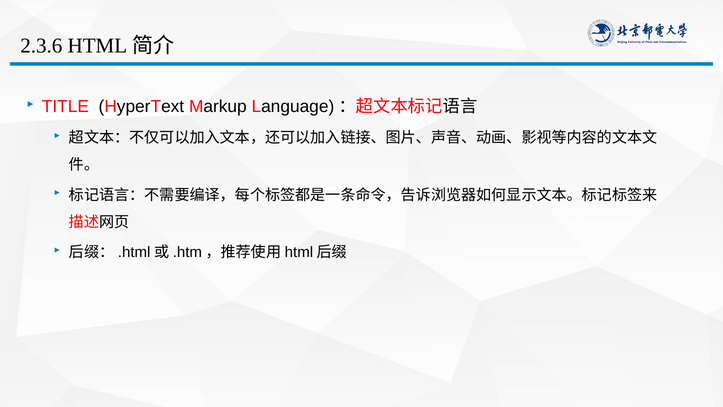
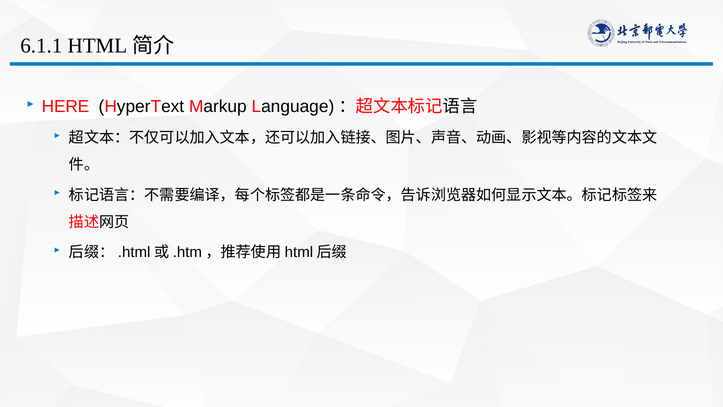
2.3.6: 2.3.6 -> 6.1.1 (41, 46)
TITLE: TITLE -> HERE (65, 107)
